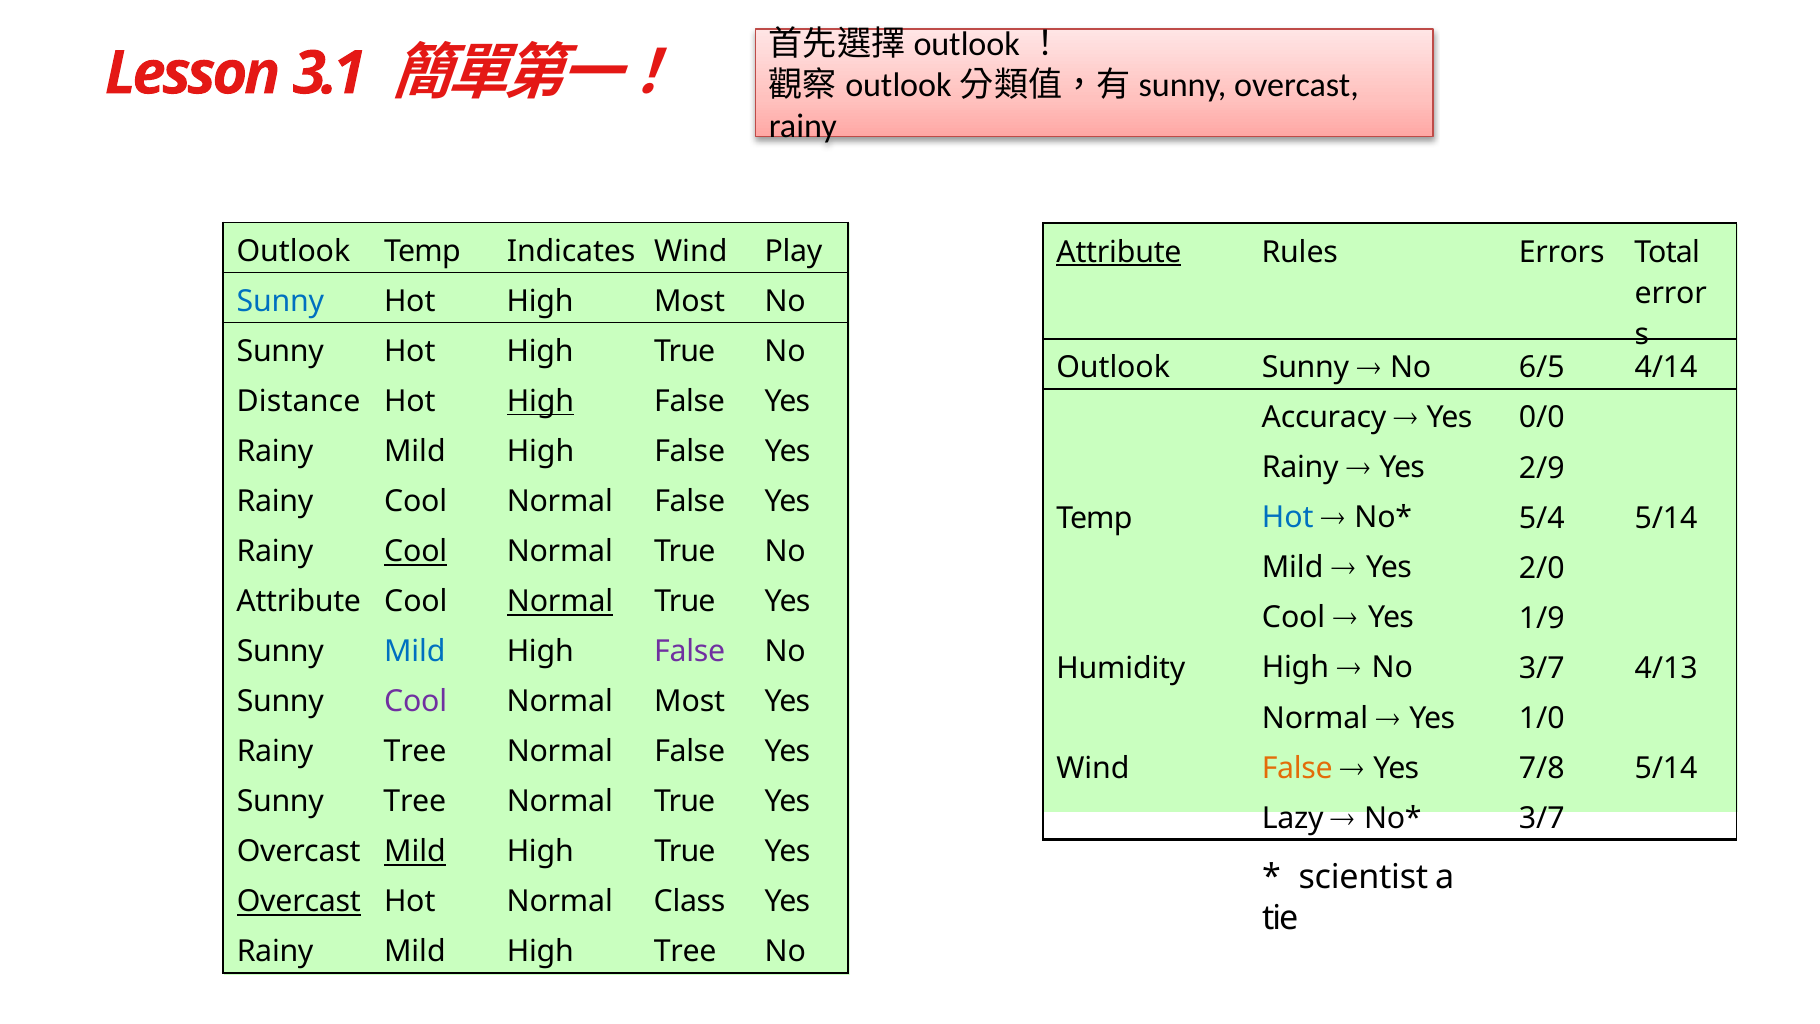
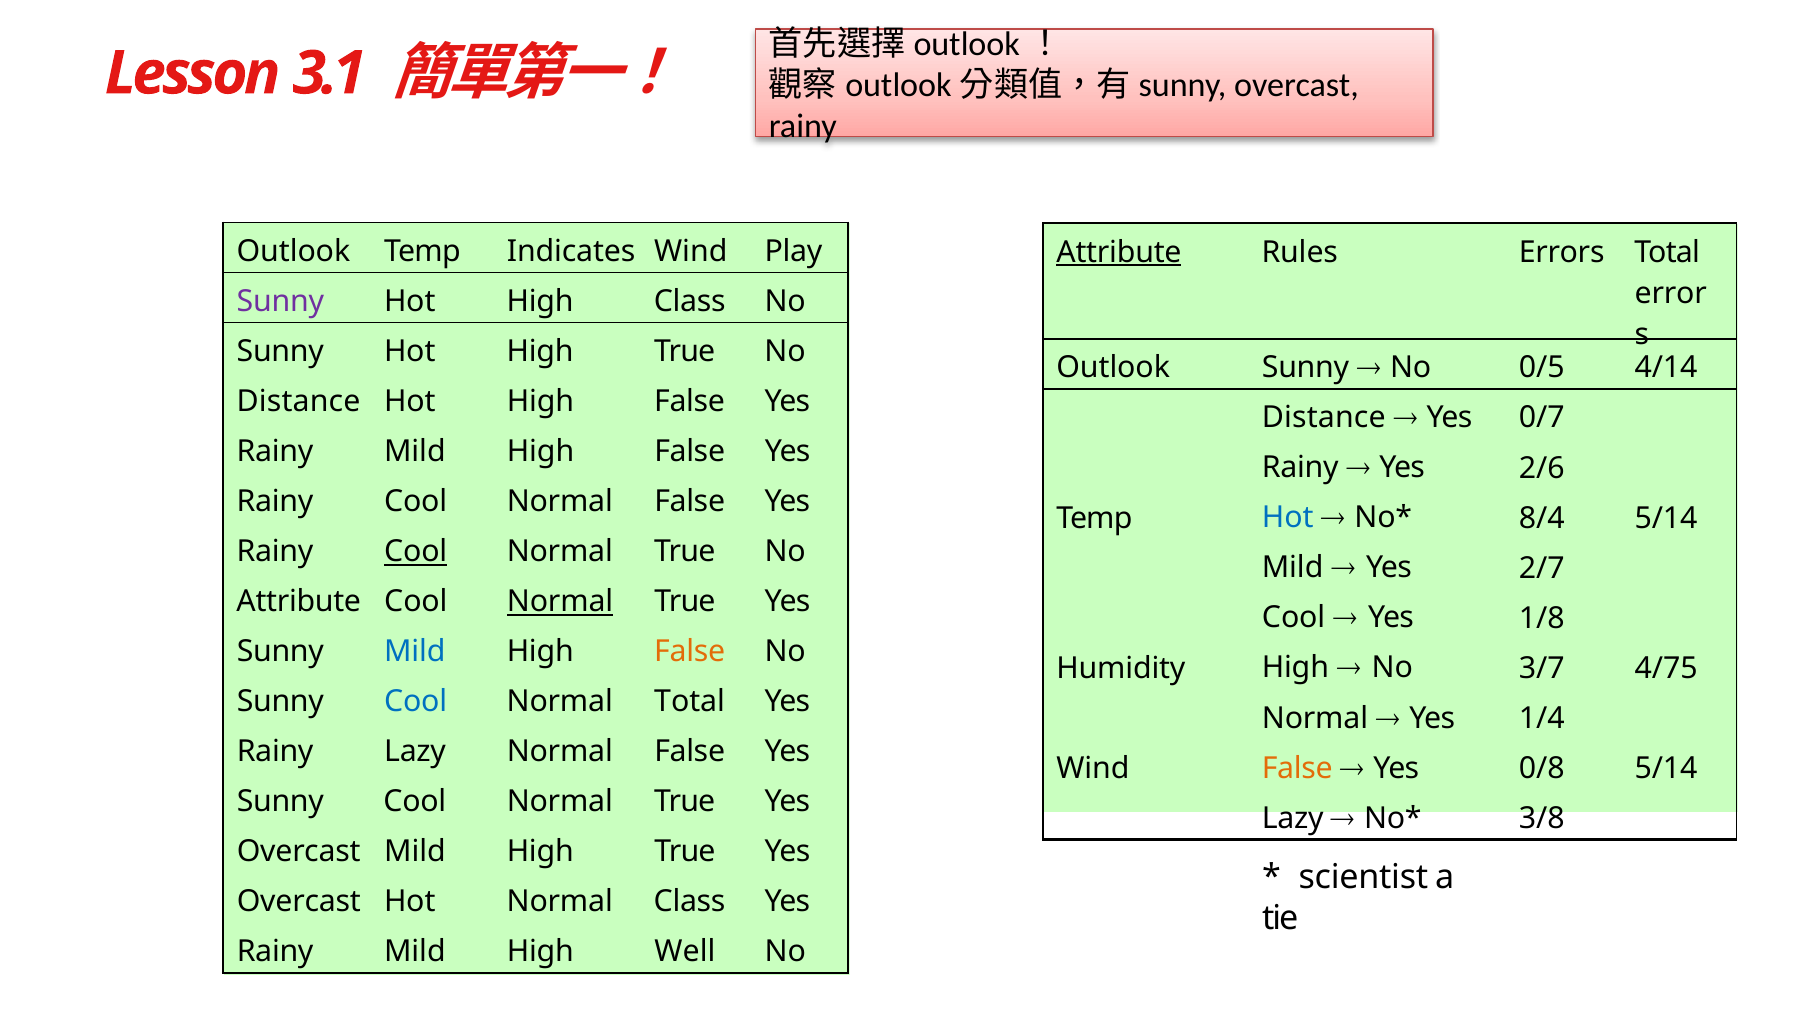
Sunny colour: blue -> purple (280, 301)
High Most: Most -> Class (690, 301)
6/5: 6/5 -> 0/5 (1542, 368)
High underline: present -> none (540, 401)
Accuracy: Accuracy -> Distance (1324, 418)
0/0: 0/0 -> 0/7 (1542, 418)
2/9: 2/9 -> 2/6 (1542, 468)
5/4: 5/4 -> 8/4 (1542, 518)
2/0: 2/0 -> 2/7 (1542, 568)
1/9: 1/9 -> 1/8 (1542, 618)
False colour: purple -> orange (690, 651)
4/13: 4/13 -> 4/75 (1666, 668)
Cool colour: purple -> blue (416, 702)
Normal Most: Most -> Total (690, 702)
1/0: 1/0 -> 1/4 (1542, 718)
Rainy Tree: Tree -> Lazy (415, 752)
7/8: 7/8 -> 0/8 (1542, 768)
Tree: Tree -> Cool (415, 802)
3/7: 3/7 -> 3/8 (1542, 818)
Mild underline: present -> none (415, 852)
Overcast underline: present -> none (299, 902)
High Tree: Tree -> Well (685, 952)
